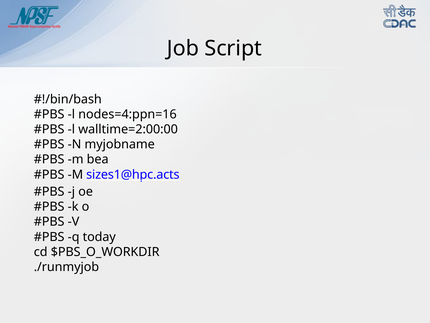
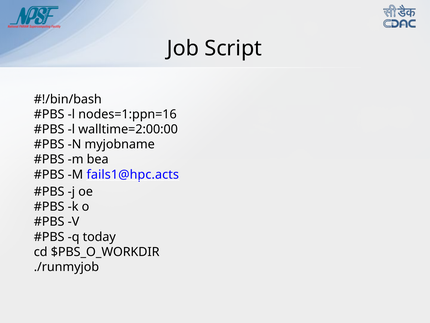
nodes=4:ppn=16: nodes=4:ppn=16 -> nodes=1:ppn=16 (128, 114)
sizes1@hpc.acts: sizes1@hpc.acts -> fails1@hpc.acts (133, 174)
